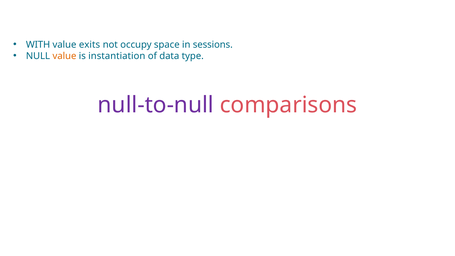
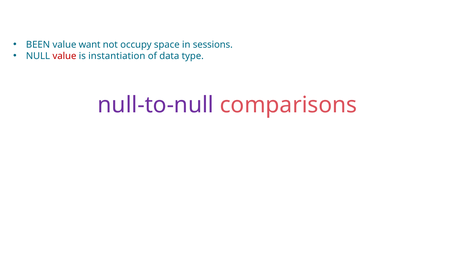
WITH: WITH -> BEEN (38, 45)
exits: exits -> want (90, 45)
value colour: orange -> red (64, 56)
